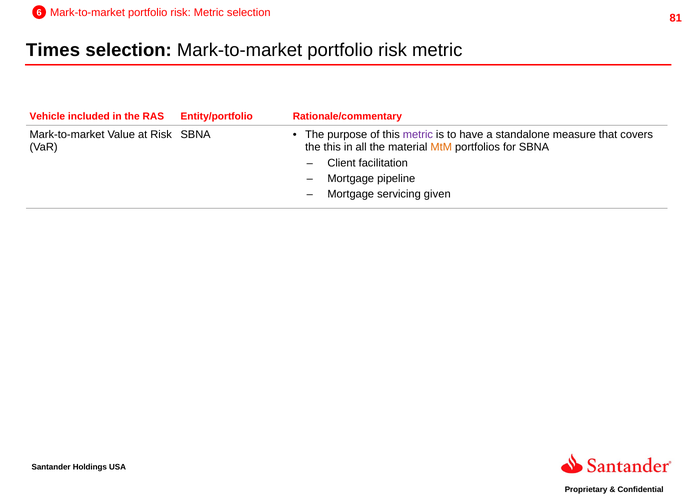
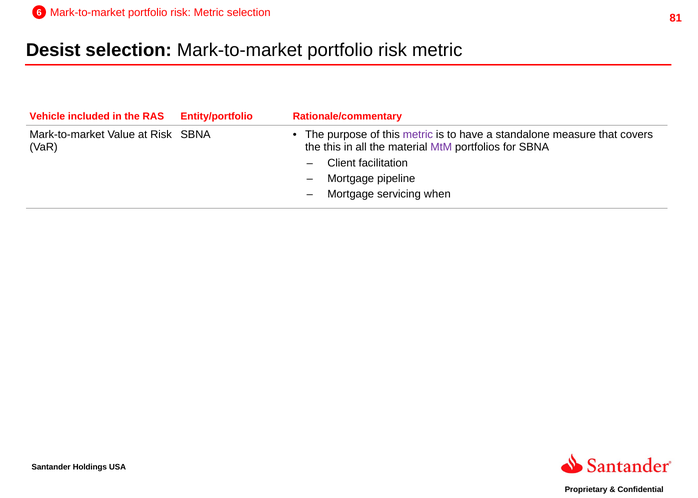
Times: Times -> Desist (53, 50)
MtM colour: orange -> purple (441, 147)
given: given -> when (437, 195)
